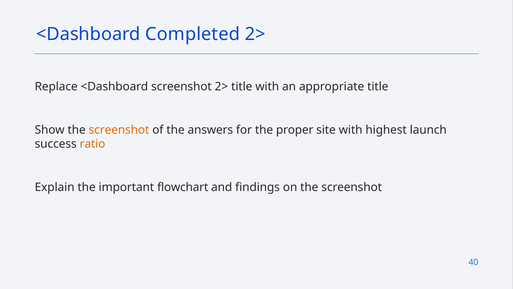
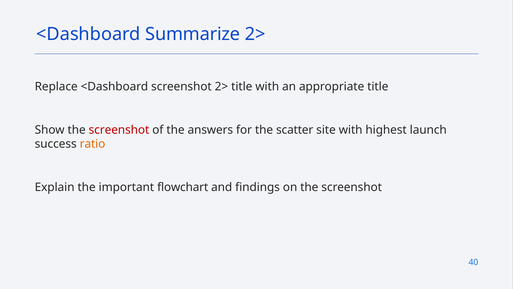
Completed: Completed -> Summarize (193, 34)
screenshot colour: orange -> red (119, 130)
proper: proper -> scatter (295, 130)
